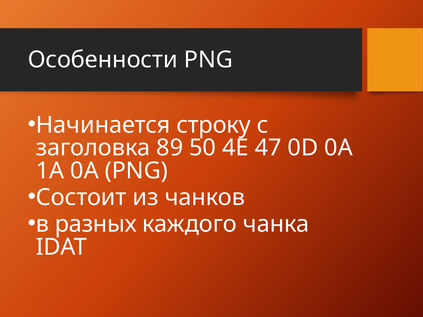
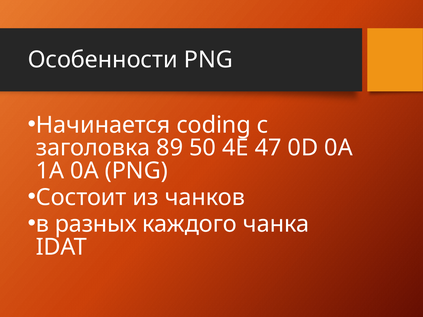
строку: строку -> coding (214, 125)
